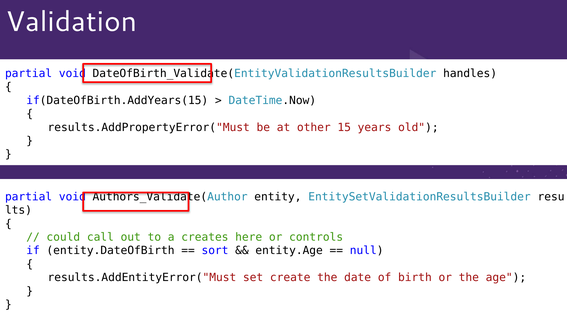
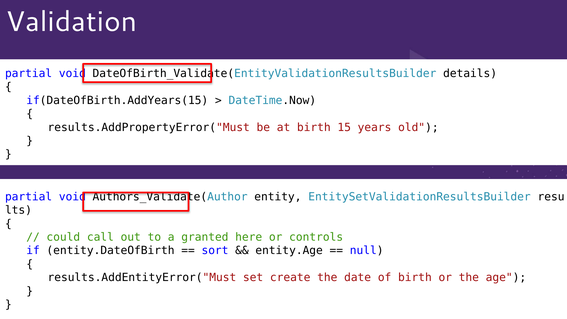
handles: handles -> details (470, 73)
at other: other -> birth (314, 127)
creates: creates -> granted (205, 237)
